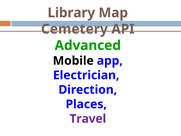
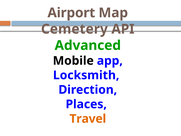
Library: Library -> Airport (71, 13)
Electrician: Electrician -> Locksmith (86, 75)
Travel colour: purple -> orange (88, 119)
